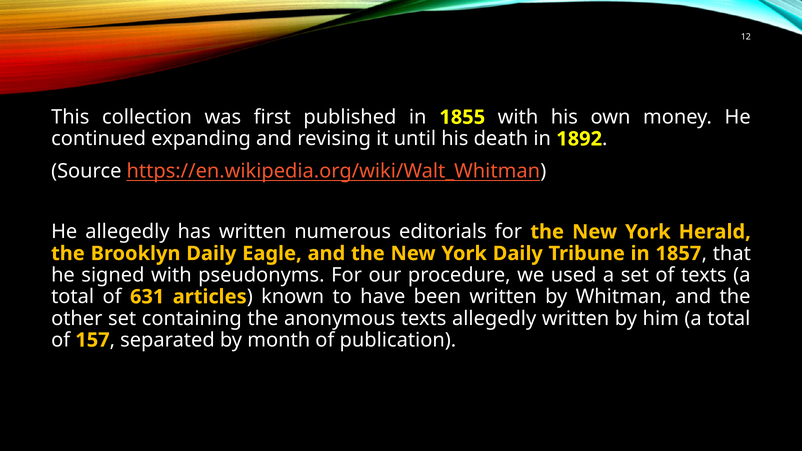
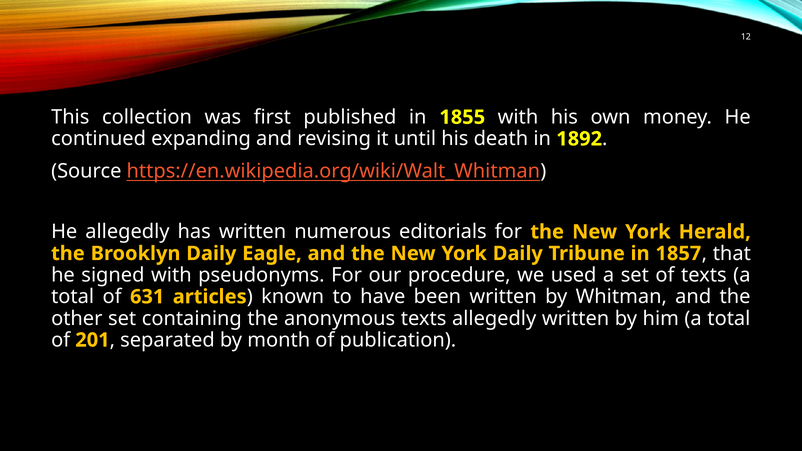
157: 157 -> 201 (92, 340)
